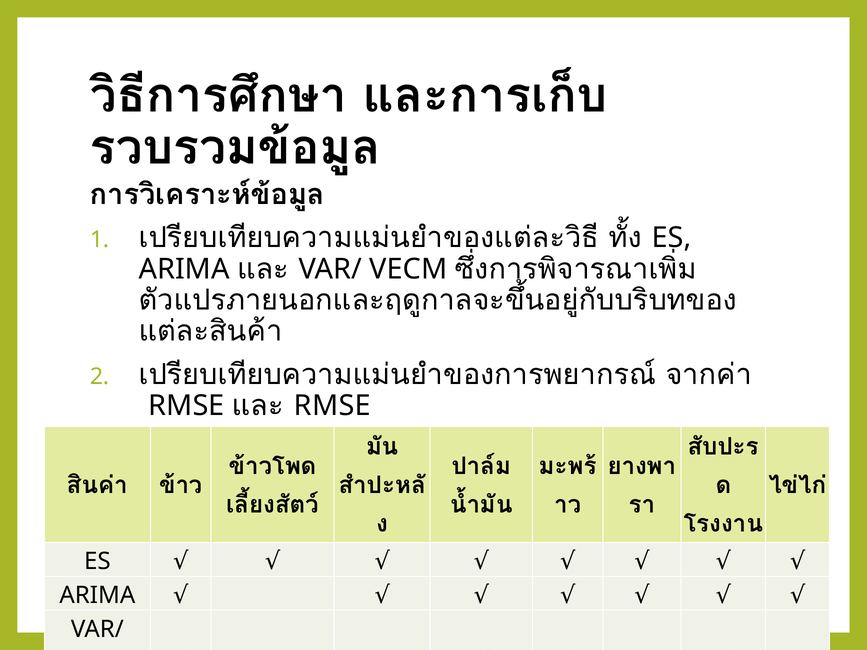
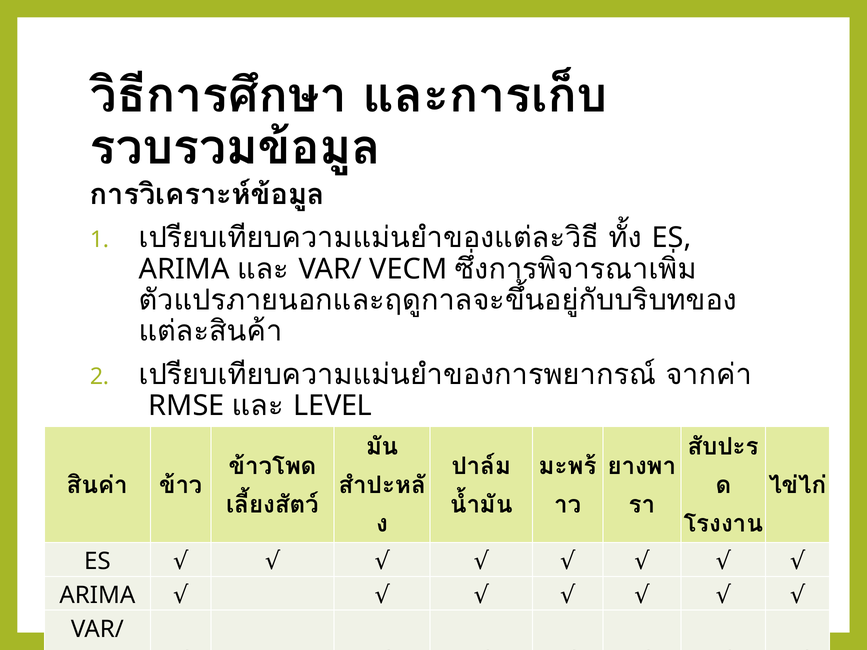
RMSE: RMSE -> LEVEL (333, 406)
